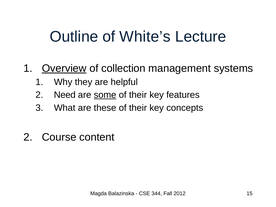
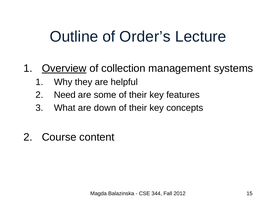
White’s: White’s -> Order’s (145, 37)
some underline: present -> none (105, 95)
these: these -> down (105, 108)
